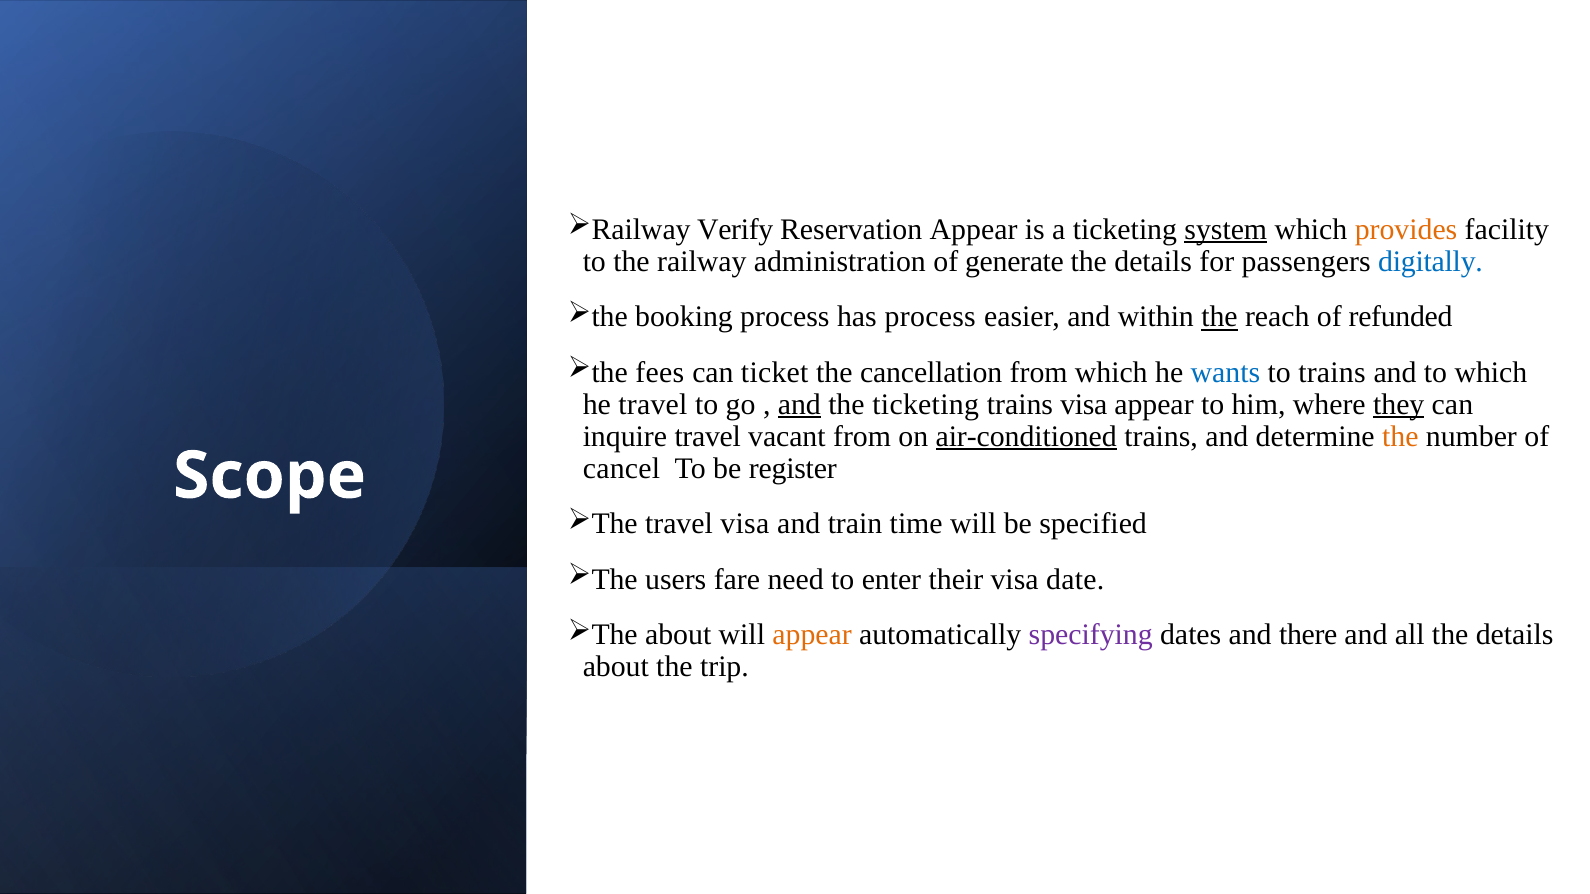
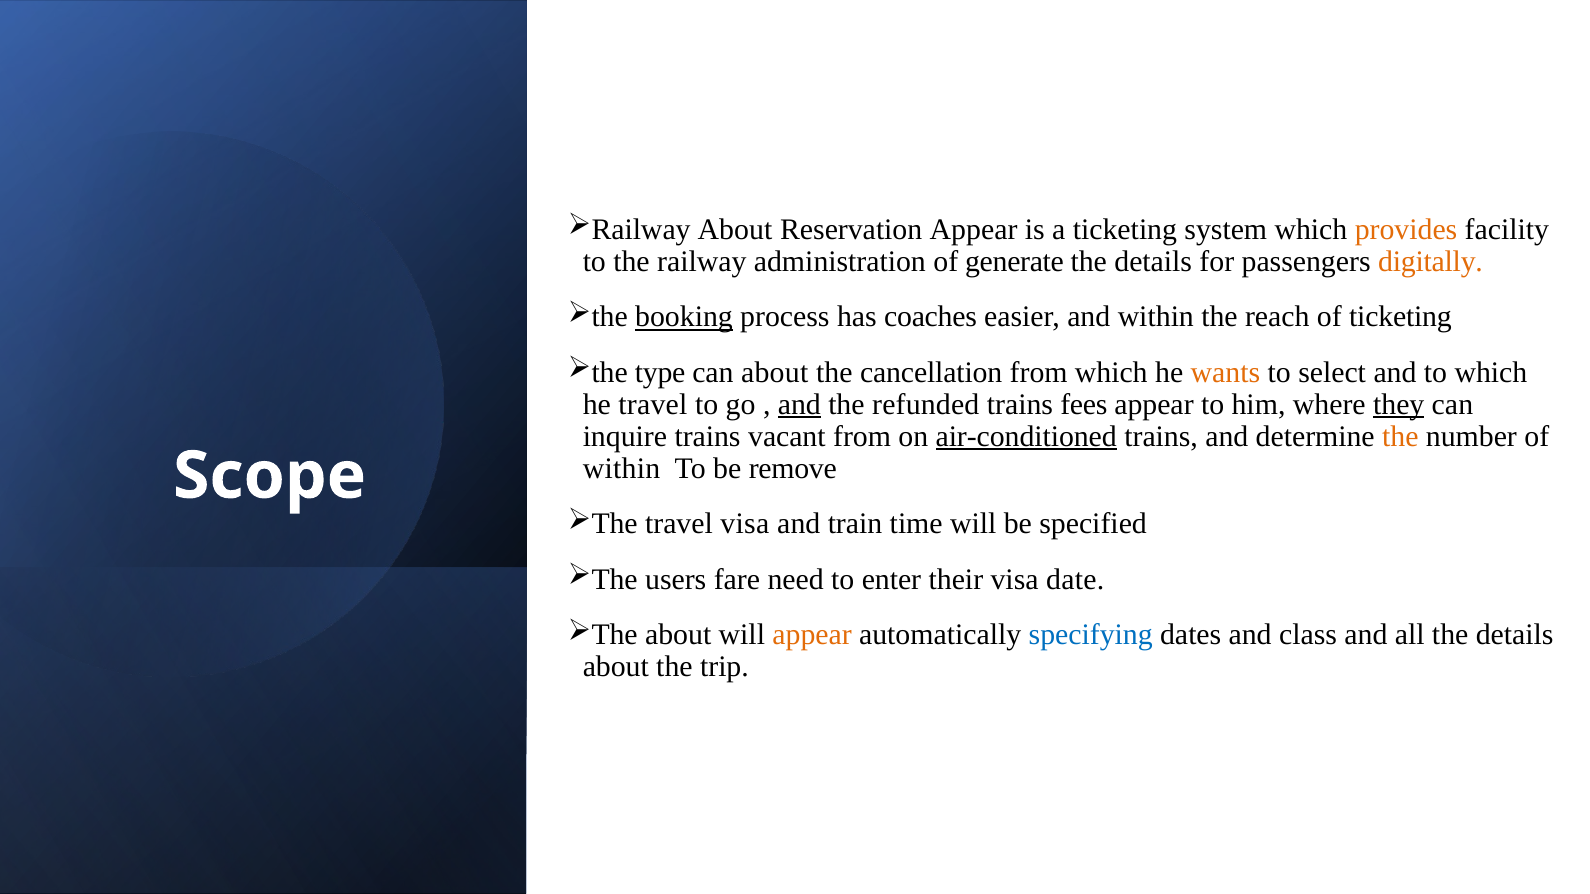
Verify: Verify -> About (735, 229)
system underline: present -> none (1226, 229)
digitally colour: blue -> orange (1431, 262)
booking underline: none -> present (684, 317)
has process: process -> coaches (931, 317)
the underline: present -> none (1219, 317)
of refunded: refunded -> ticketing (1400, 317)
fees: fees -> type (660, 372)
can ticket: ticket -> about (775, 372)
wants colour: blue -> orange (1225, 372)
to trains: trains -> select (1332, 372)
the ticketing: ticketing -> refunded (926, 405)
trains visa: visa -> fees (1084, 405)
inquire travel: travel -> trains (708, 437)
cancel: cancel -> within (622, 469)
register: register -> remove (793, 469)
specifying colour: purple -> blue (1091, 635)
there: there -> class (1308, 635)
